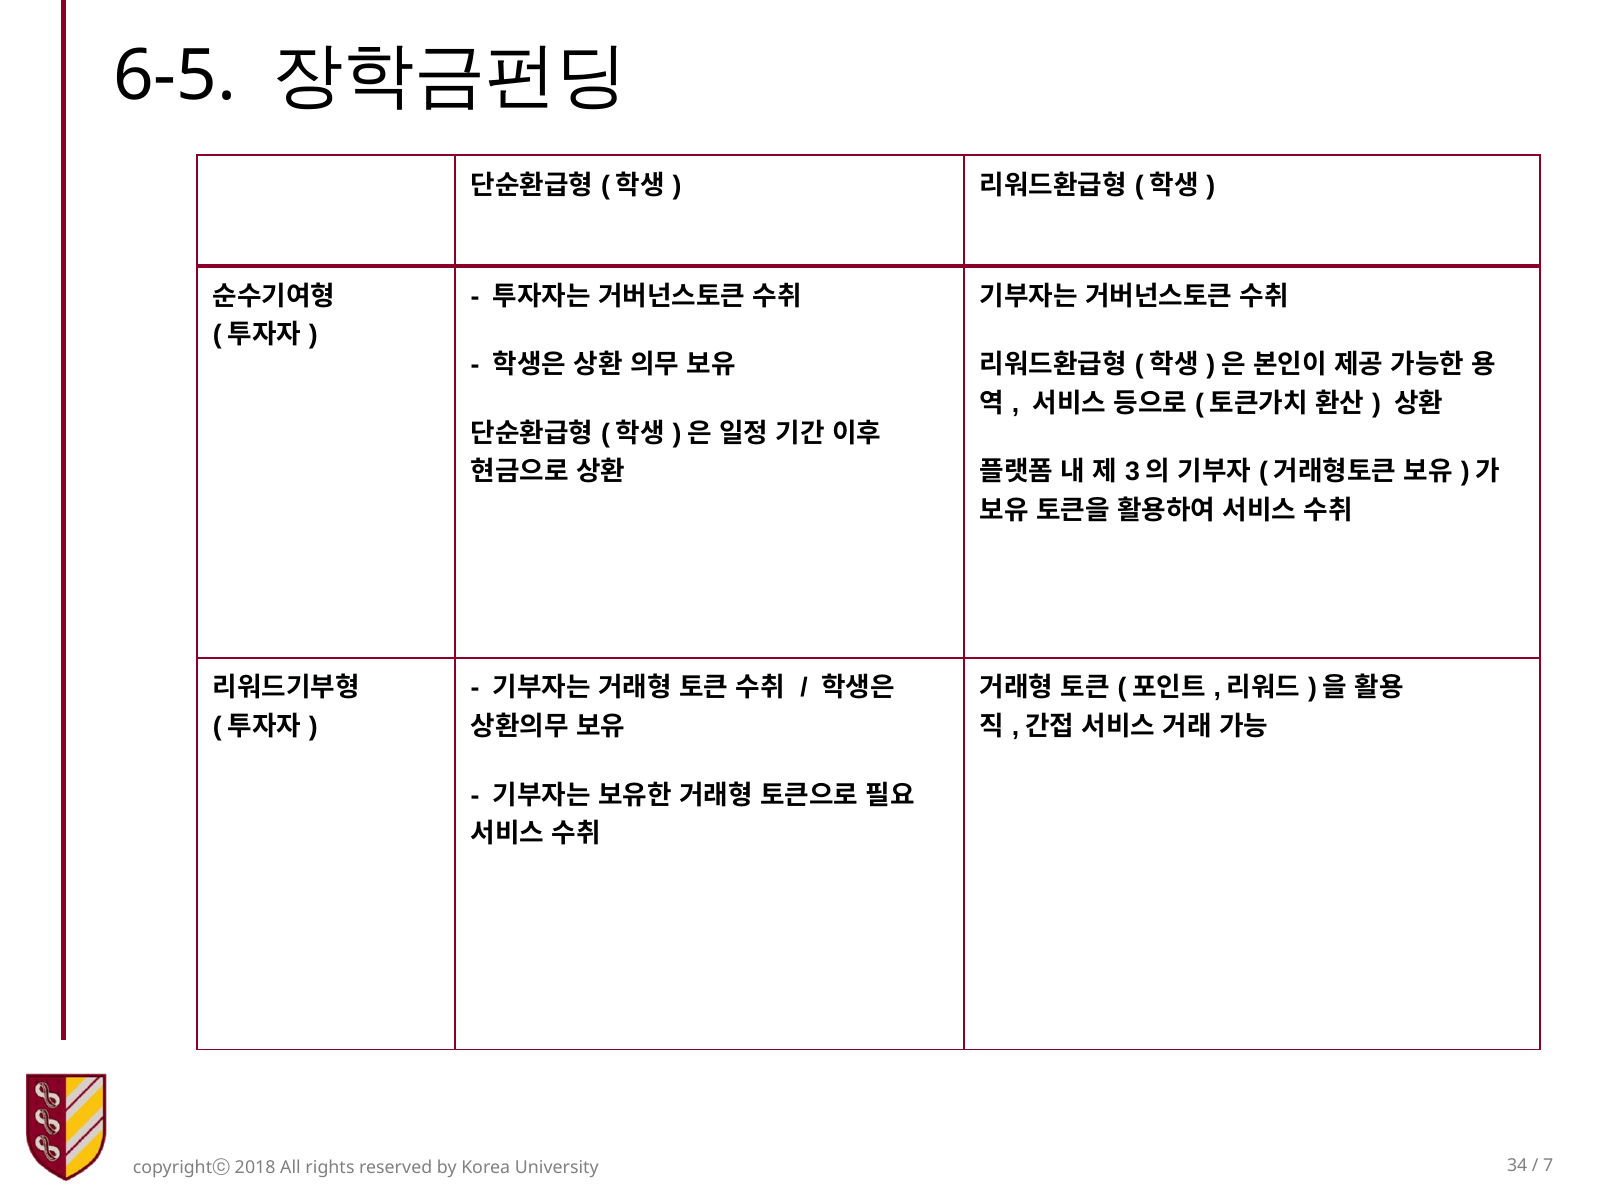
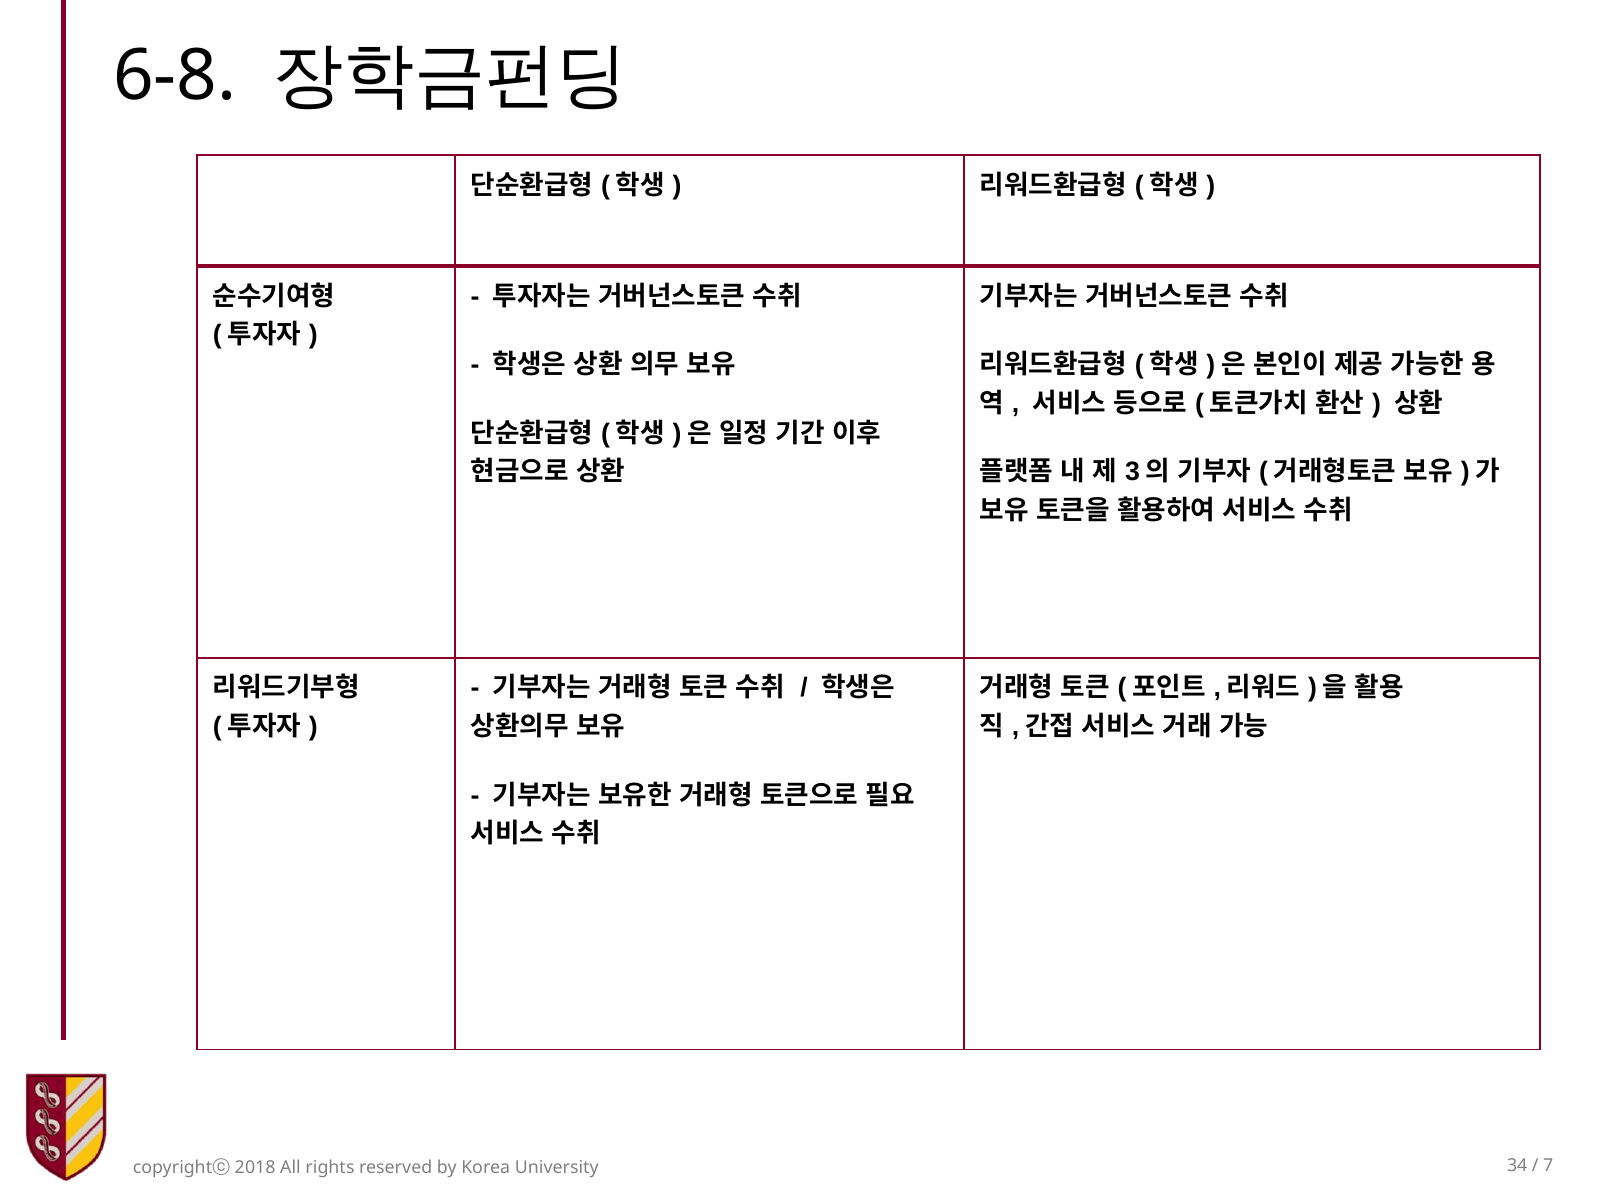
6-5: 6-5 -> 6-8 (175, 77)
